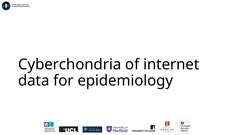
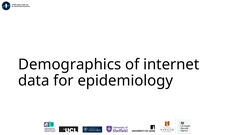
Cyberchondria: Cyberchondria -> Demographics (70, 64)
